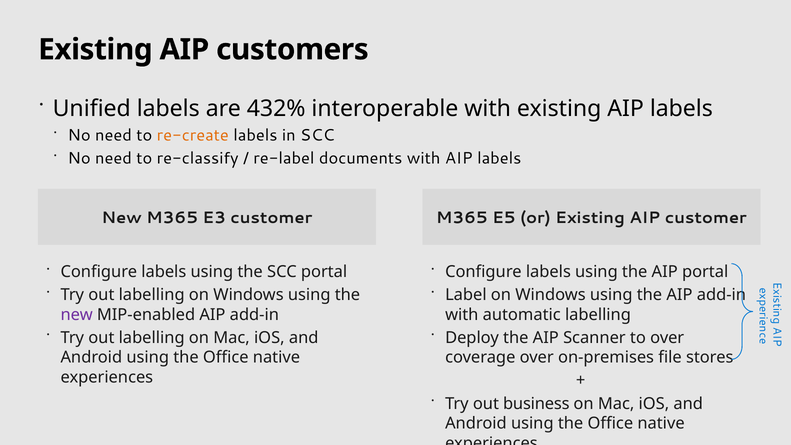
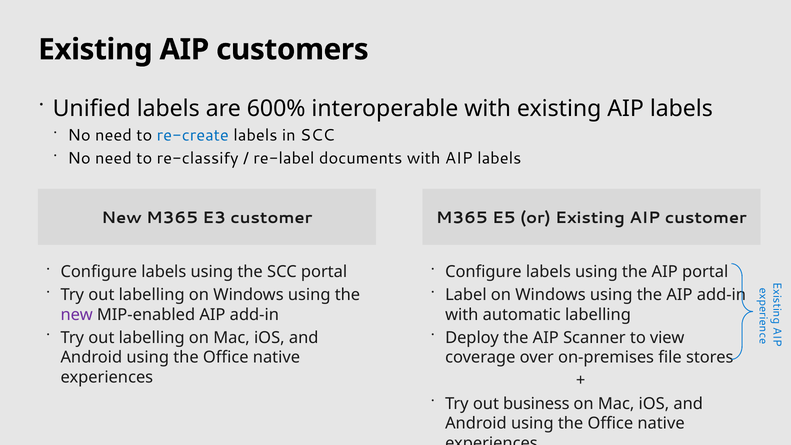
432%: 432% -> 600% (276, 109)
re-create colour: orange -> blue (193, 135)
to over: over -> view (667, 338)
